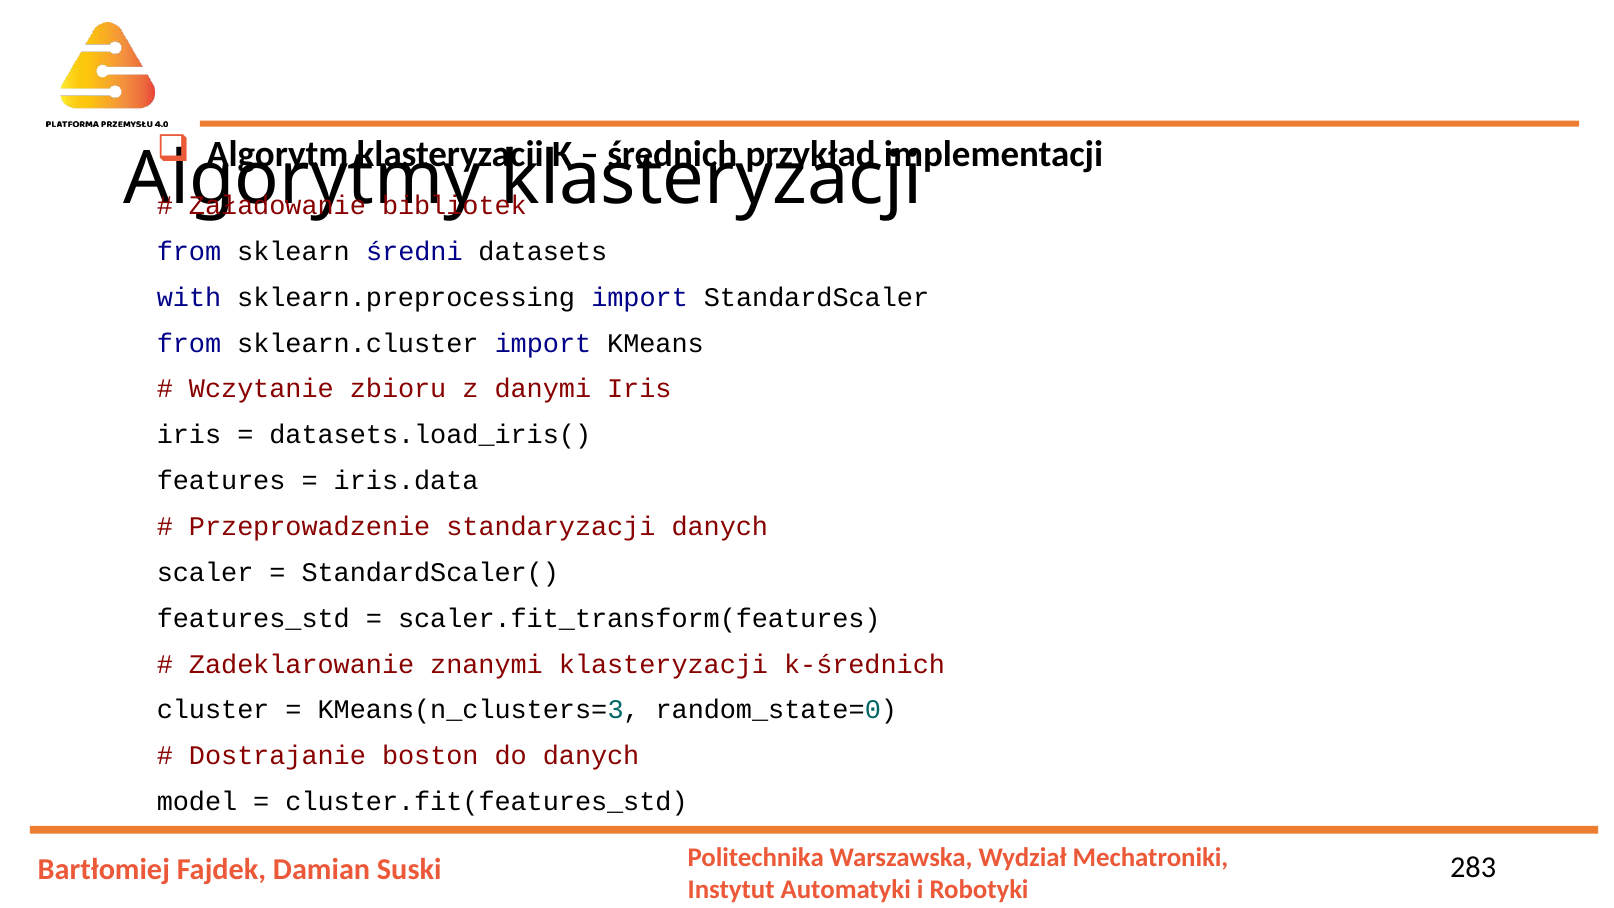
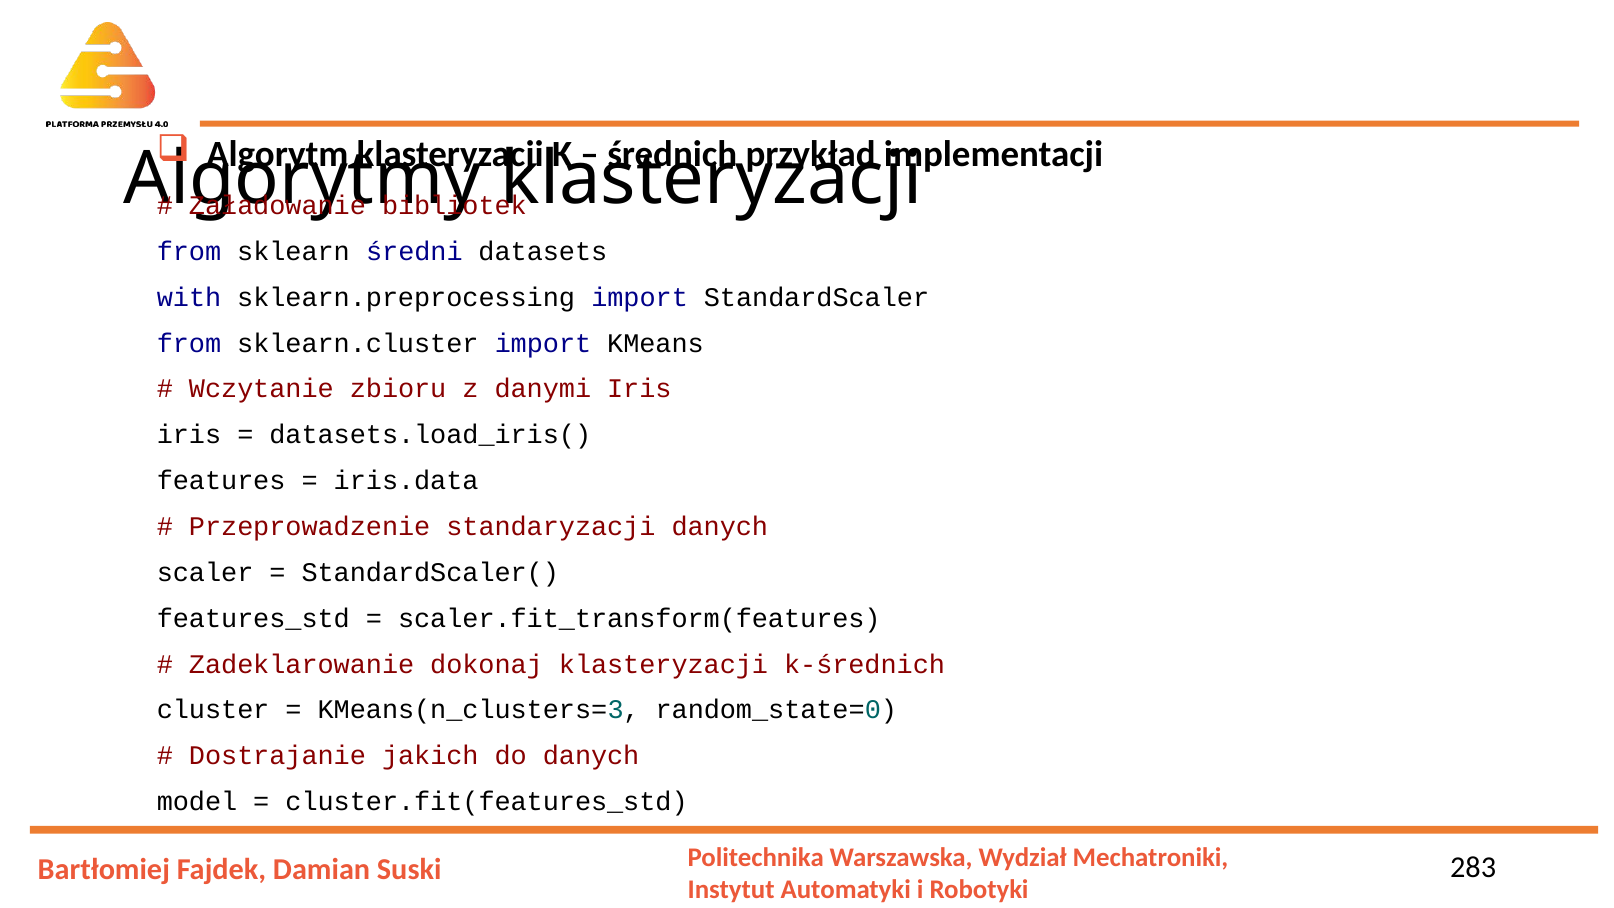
znanymi: znanymi -> dokonaj (487, 664)
boston: boston -> jakich (430, 756)
